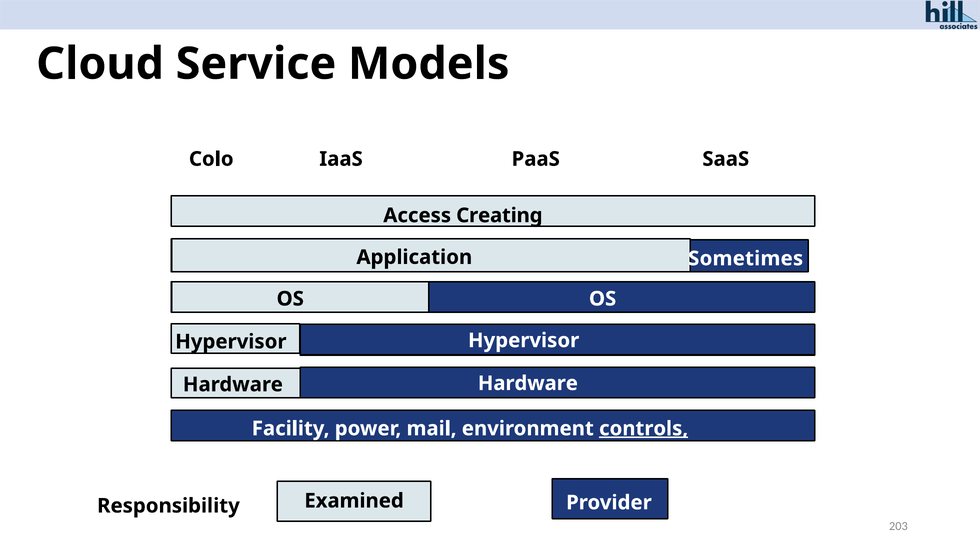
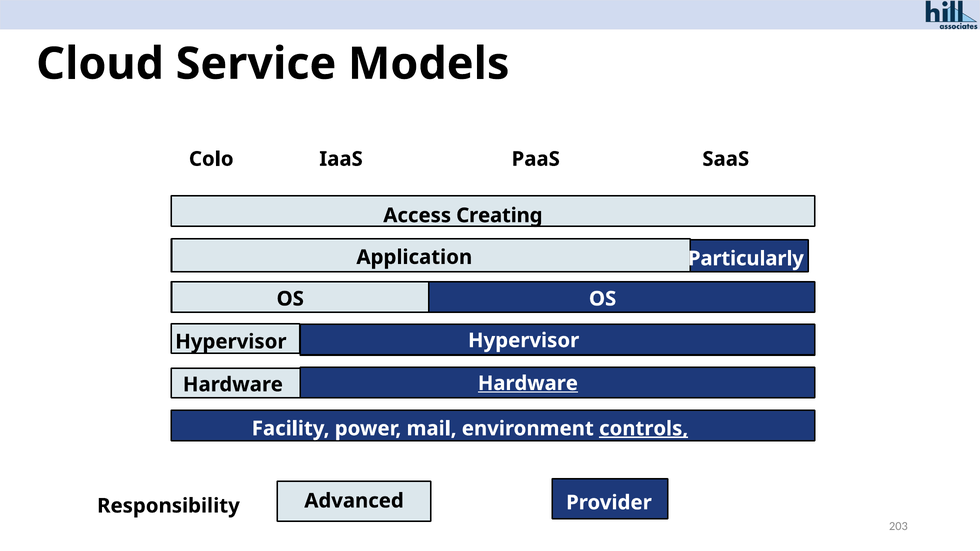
Sometimes: Sometimes -> Particularly (746, 259)
Hardware underline: none -> present (528, 384)
Examined: Examined -> Advanced (354, 501)
